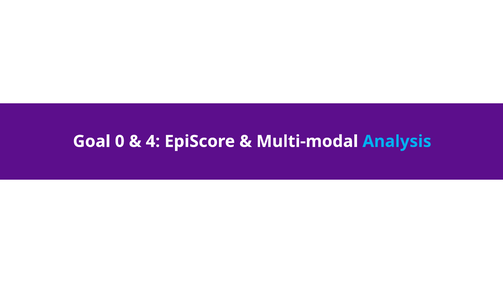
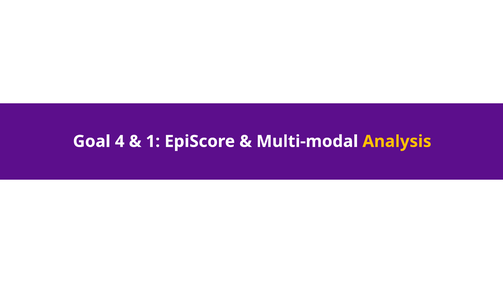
0: 0 -> 4 (120, 141)
4: 4 -> 1 (153, 141)
Analysis colour: light blue -> yellow (397, 141)
